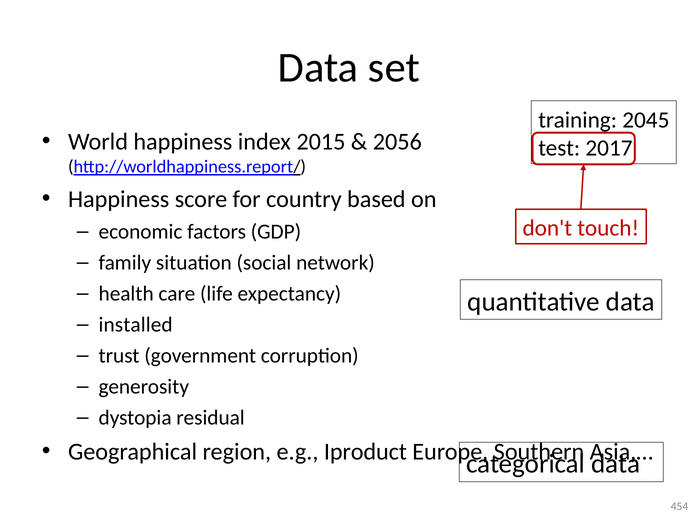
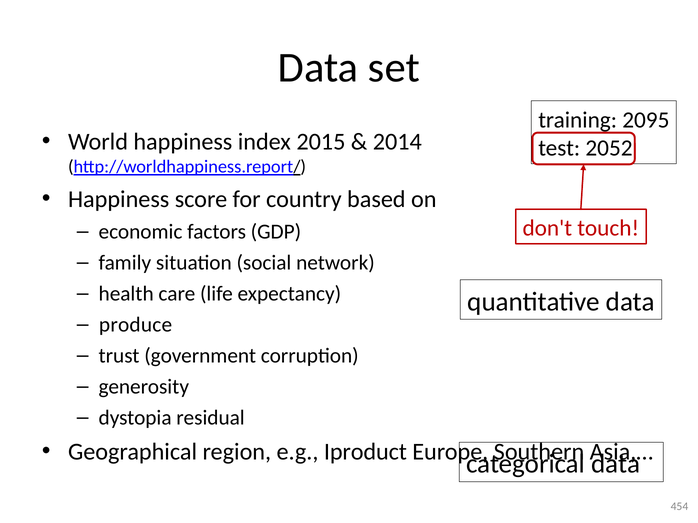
2045: 2045 -> 2095 (646, 120)
2056: 2056 -> 2014 (397, 142)
2017: 2017 -> 2052 (609, 148)
installed: installed -> produce (136, 325)
